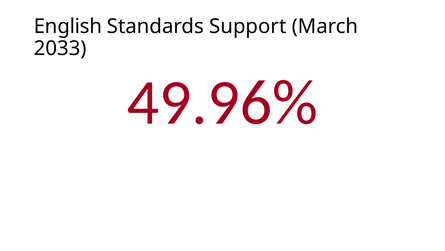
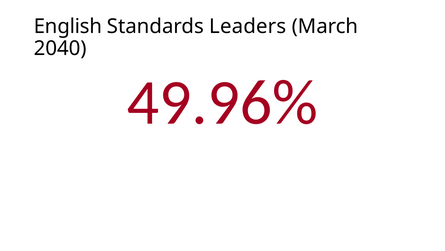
Support: Support -> Leaders (248, 26)
2033: 2033 -> 2040 (60, 48)
